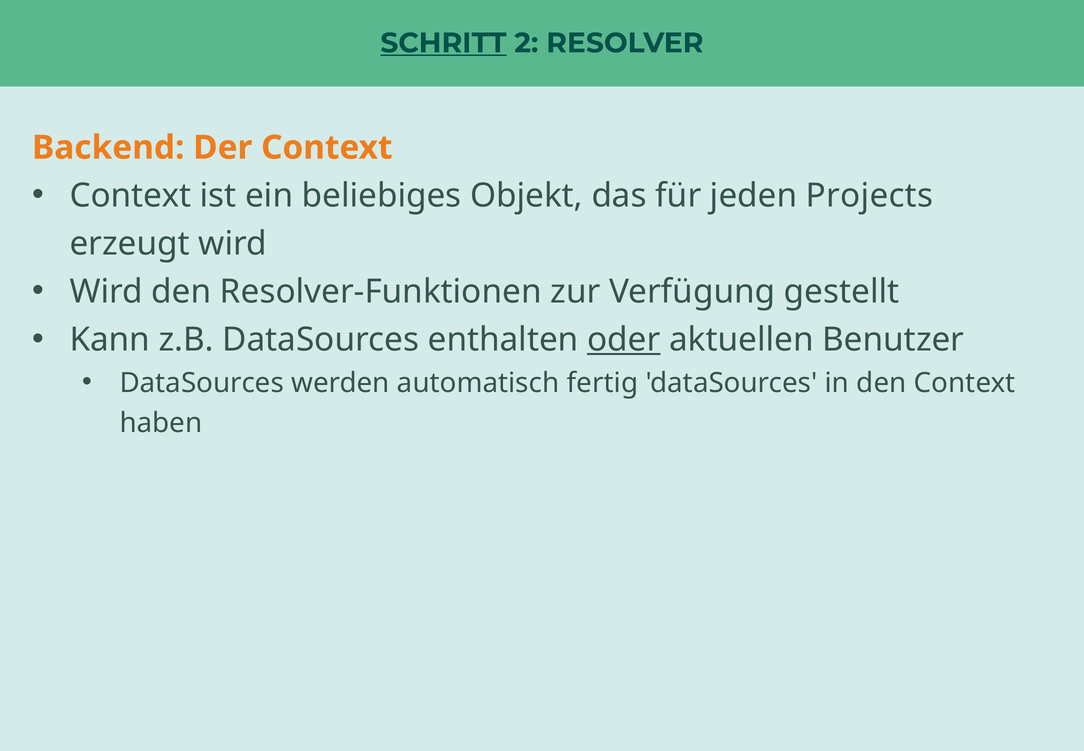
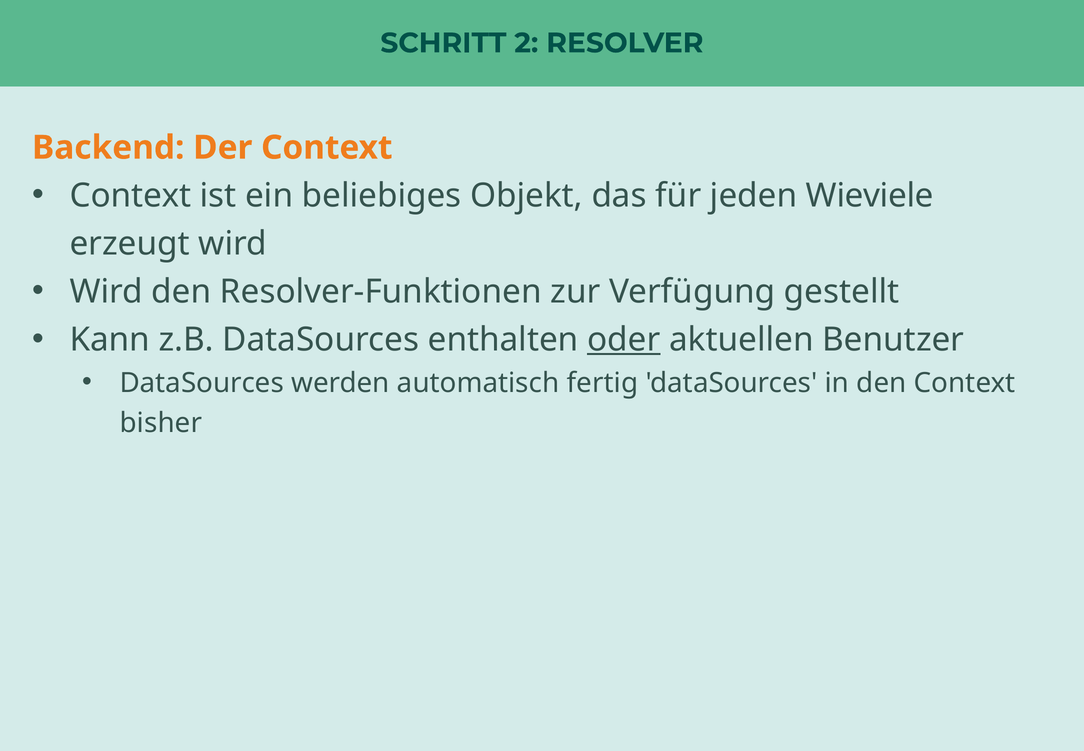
SCHRITT underline: present -> none (443, 43)
Projects: Projects -> Wieviele (870, 196)
haben: haben -> bisher (161, 423)
